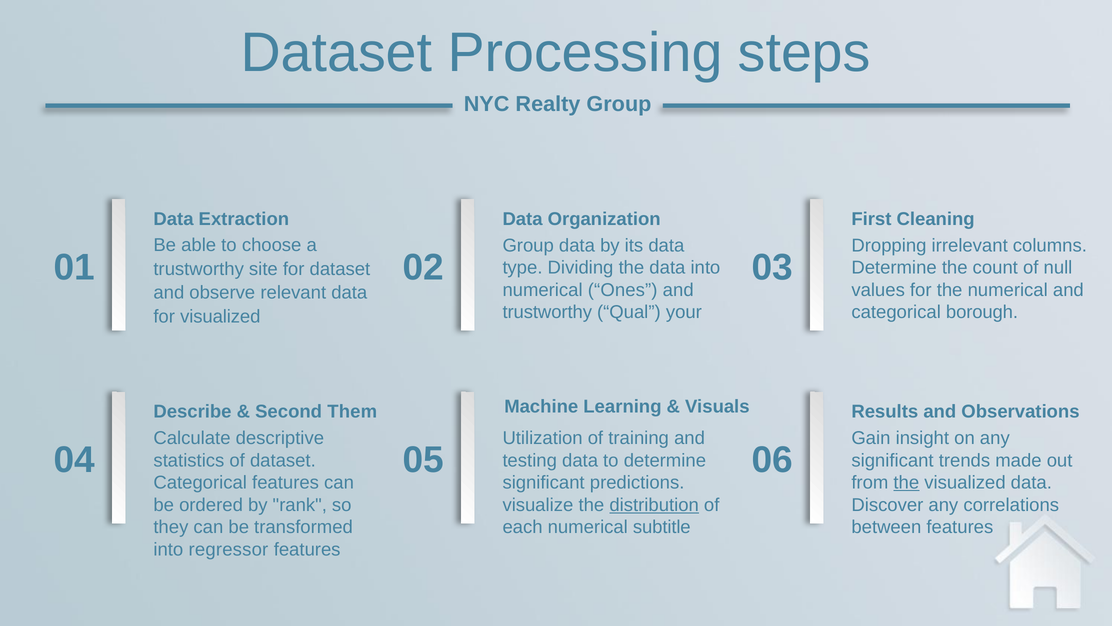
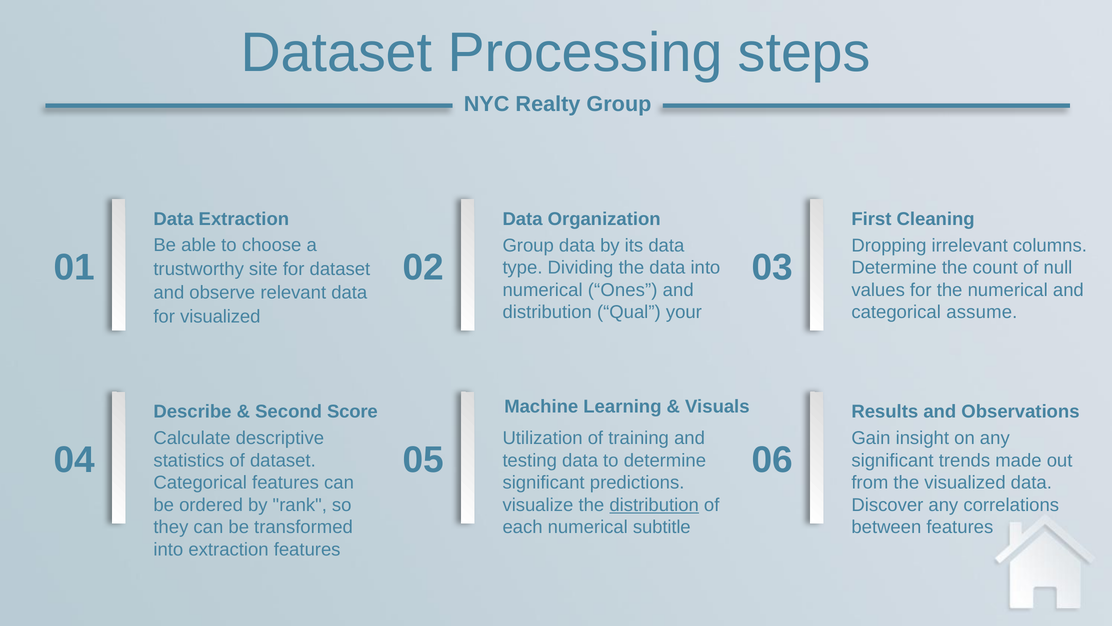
trustworthy: trustworthy -> distribution (547, 312)
borough: borough -> assume (982, 312)
Them: Them -> Score (352, 412)
the underline: present -> none (906, 482)
into regressor: regressor -> extraction (229, 549)
